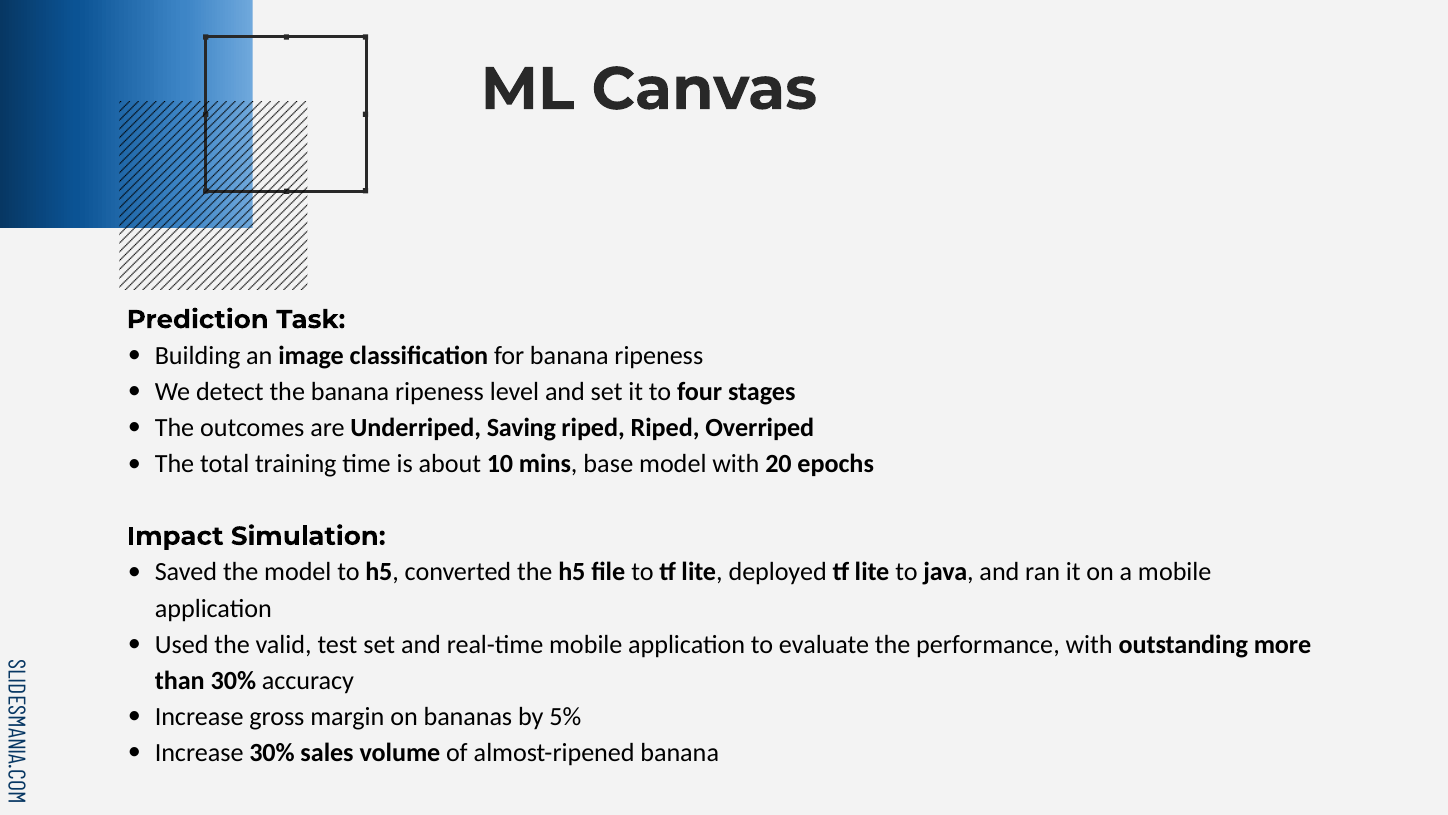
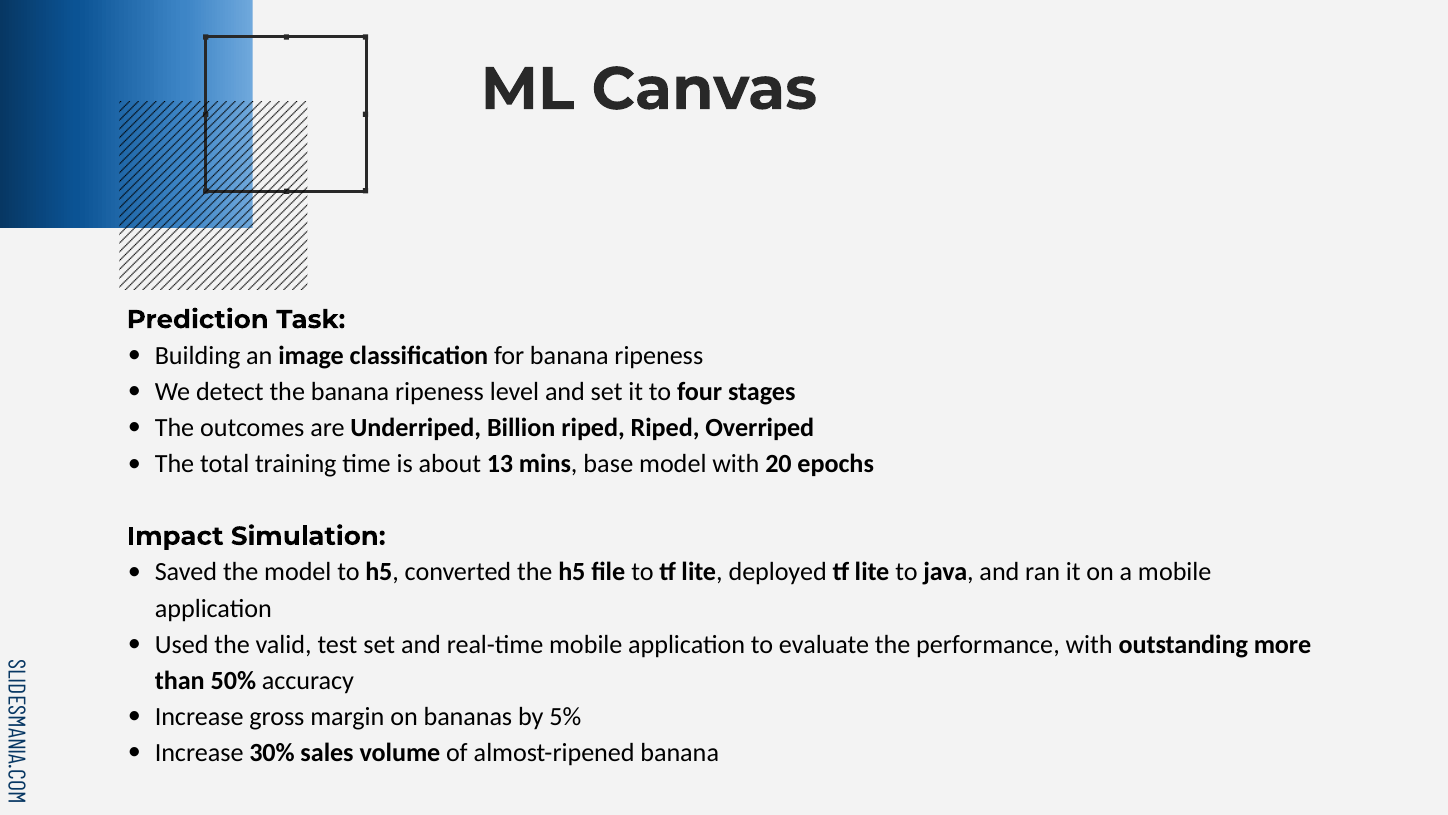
Saving: Saving -> Billion (521, 428)
10: 10 -> 13 (500, 464)
than 30%: 30% -> 50% (233, 680)
